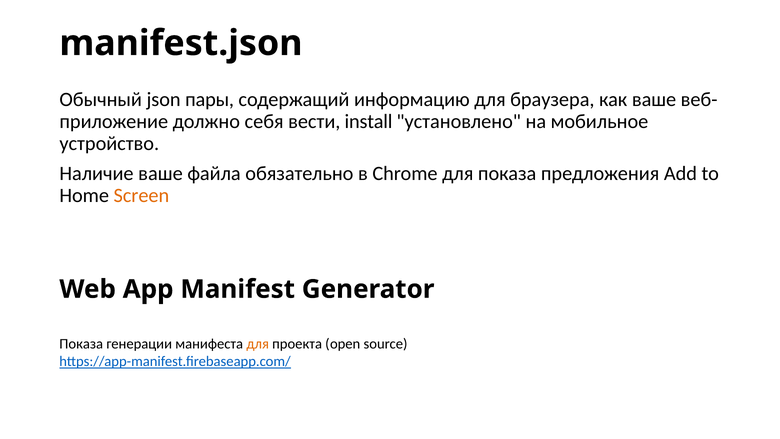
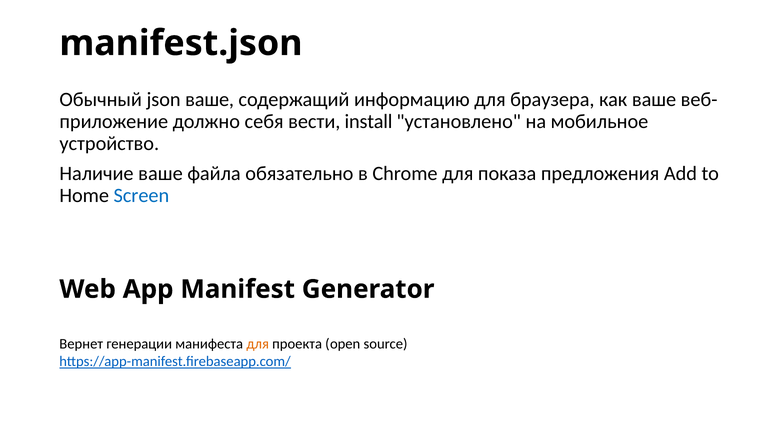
json пары: пары -> ваше (210, 100)
Screen colour: orange -> blue (141, 195)
Показа: Показа -> Вернет (81, 344)
